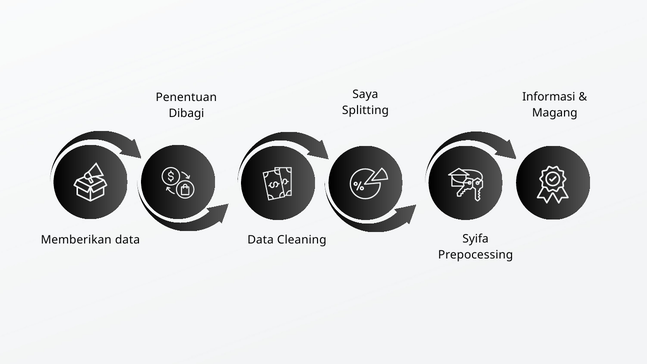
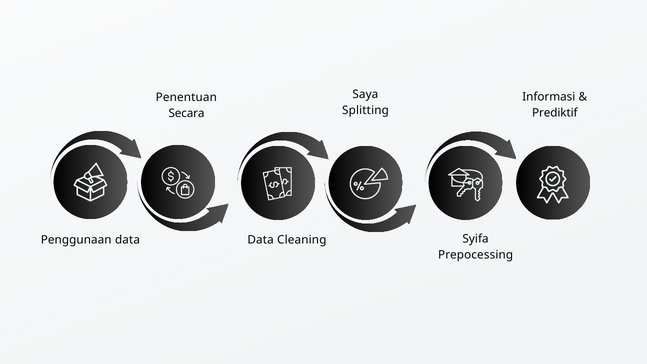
Magang: Magang -> Prediktif (555, 113)
Dibagi: Dibagi -> Secara (186, 114)
Memberikan: Memberikan -> Penggunaan (76, 240)
